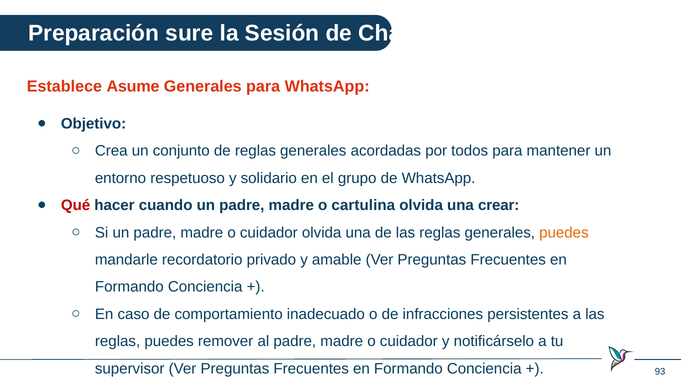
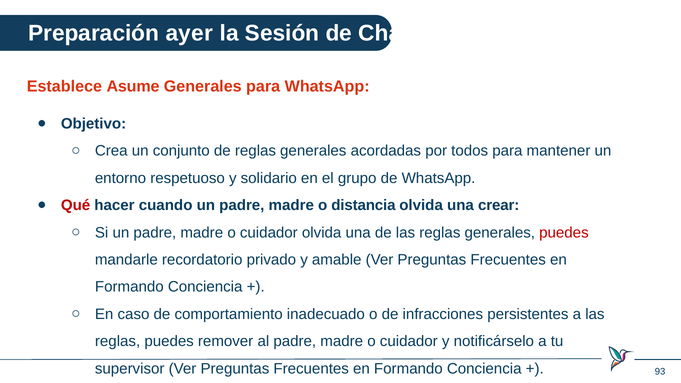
sure: sure -> ayer (189, 33)
cartulina: cartulina -> distancia (363, 205)
puedes colour: orange -> red (564, 233)
